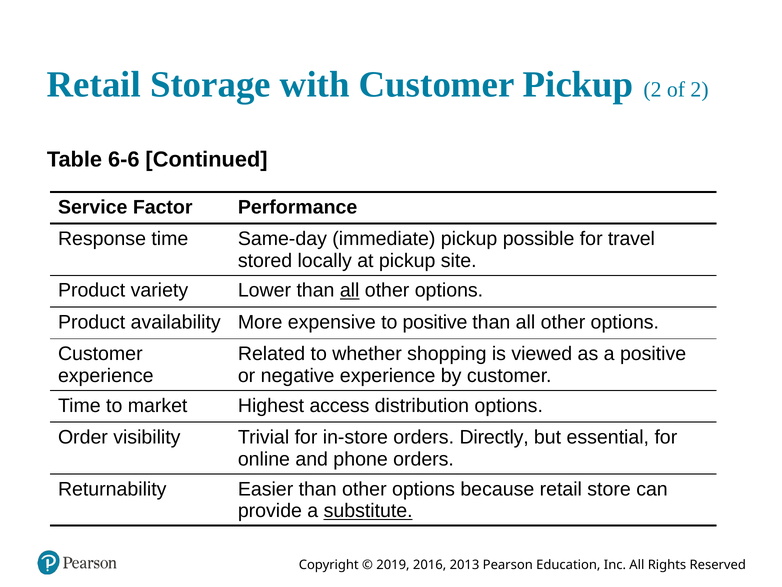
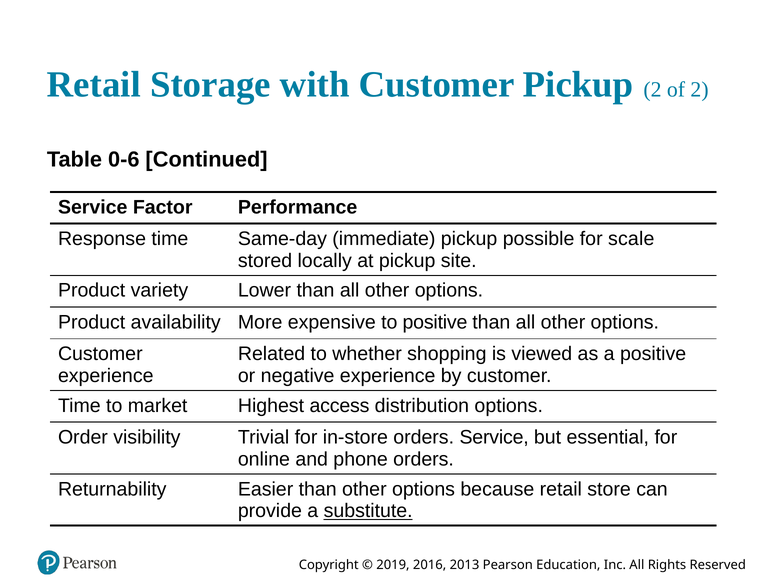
6-6: 6-6 -> 0-6 (124, 159)
travel: travel -> scale (631, 239)
all underline: present -> none (350, 290)
orders Directly: Directly -> Service (494, 437)
